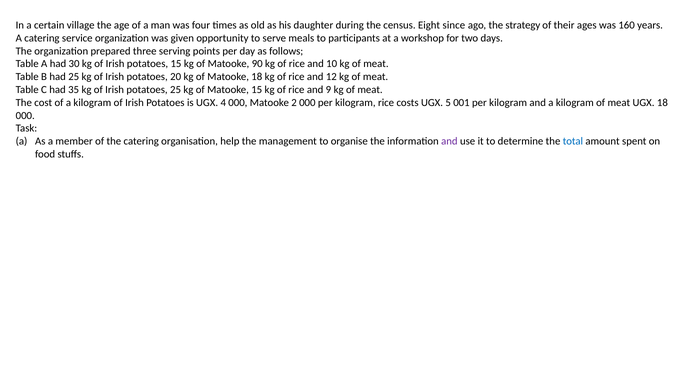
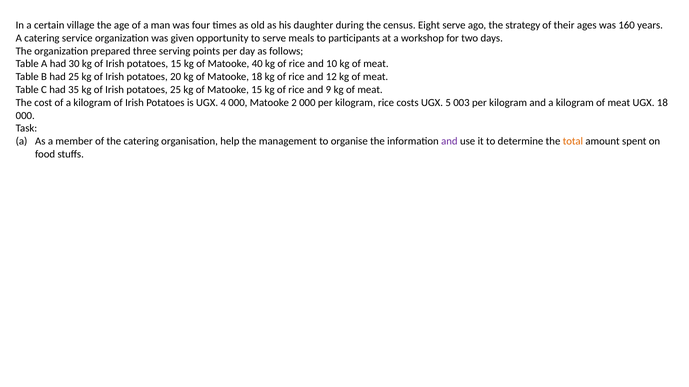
Eight since: since -> serve (454, 25)
90: 90 -> 40 (257, 64)
001: 001 -> 003 (461, 103)
total colour: blue -> orange (573, 142)
